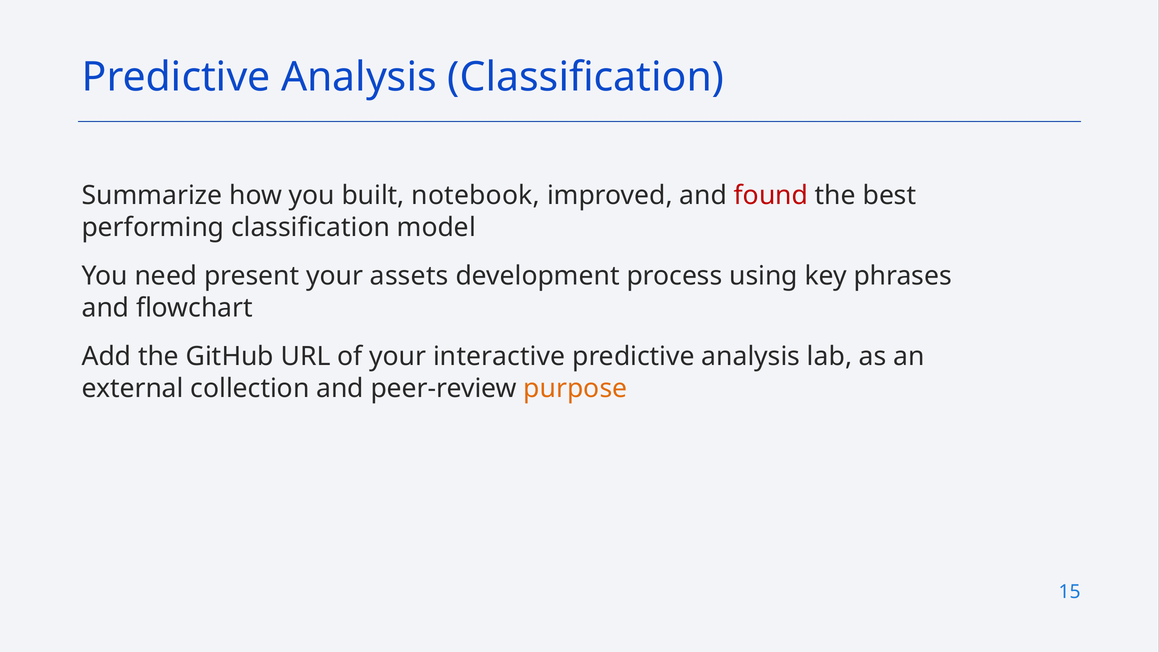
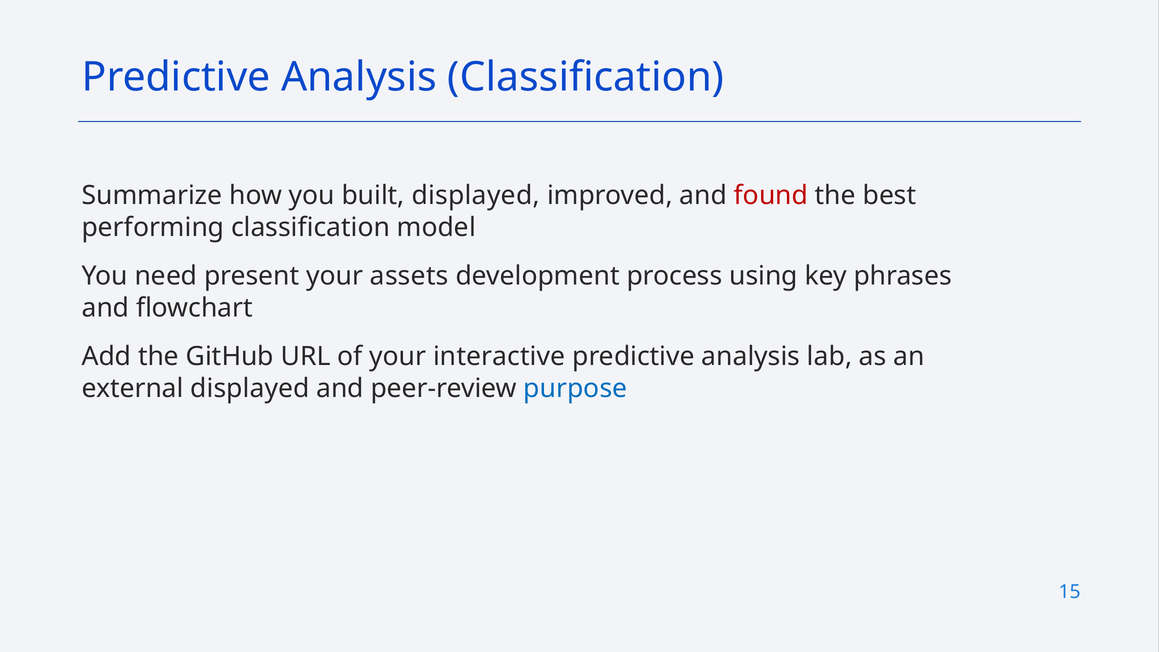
built notebook: notebook -> displayed (476, 196)
external collection: collection -> displayed (250, 389)
purpose colour: orange -> blue (575, 389)
